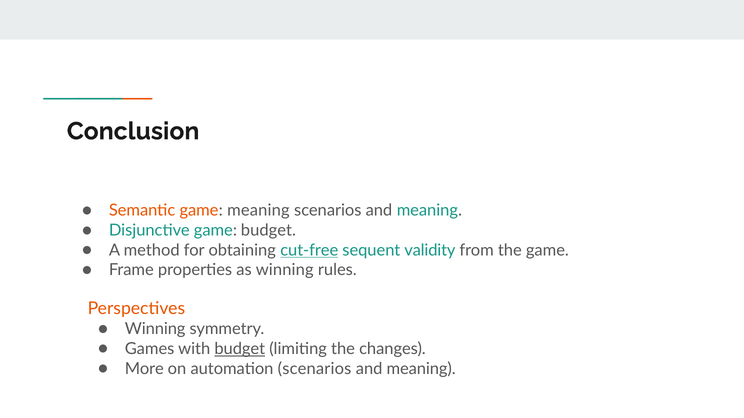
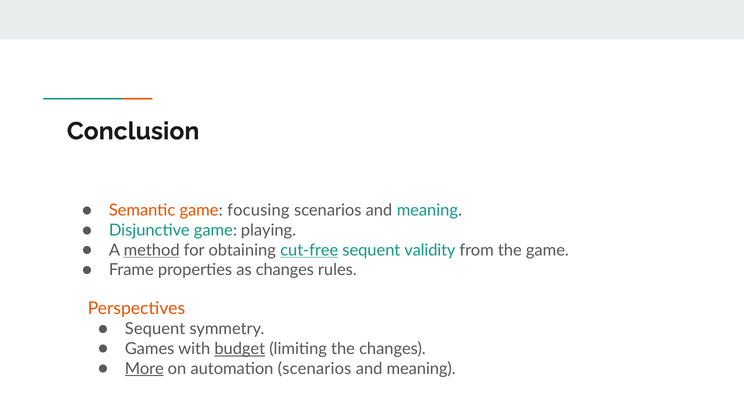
game meaning: meaning -> focusing (258, 211)
game budget: budget -> playing (268, 231)
method underline: none -> present (152, 250)
as winning: winning -> changes (285, 270)
Winning: Winning -> Sequent (155, 329)
More underline: none -> present (144, 369)
